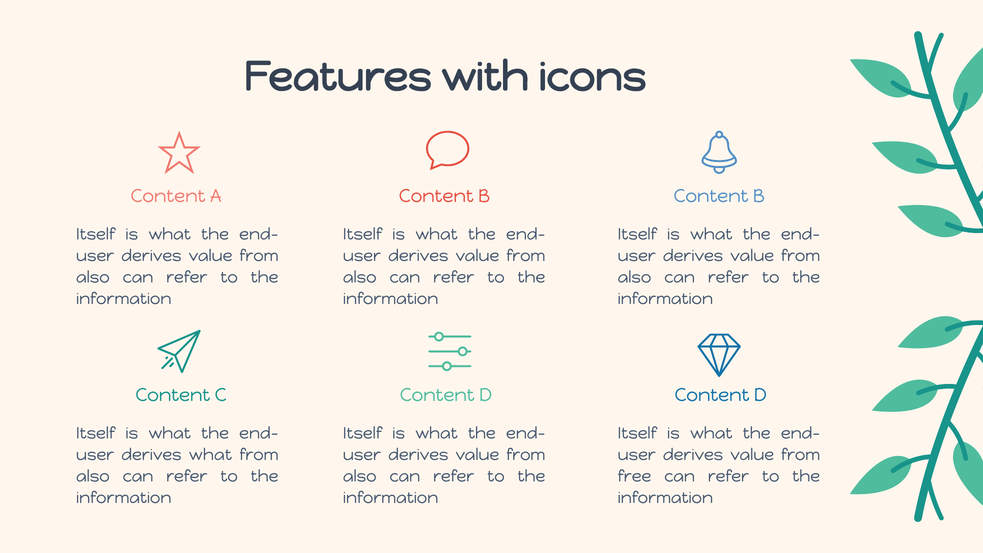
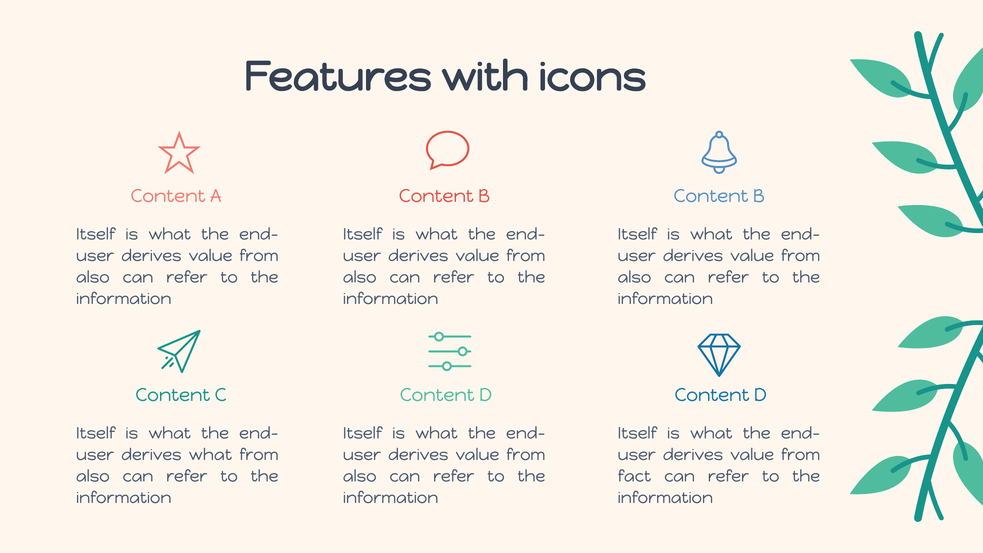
free: free -> fact (634, 476)
